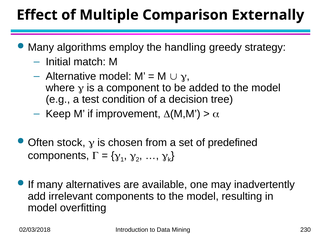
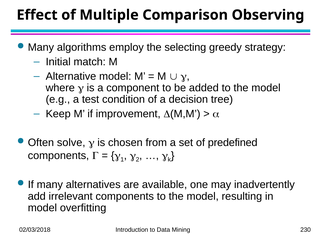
Externally: Externally -> Observing (268, 15)
handling: handling -> selecting (185, 47)
stock: stock -> solve (71, 143)
